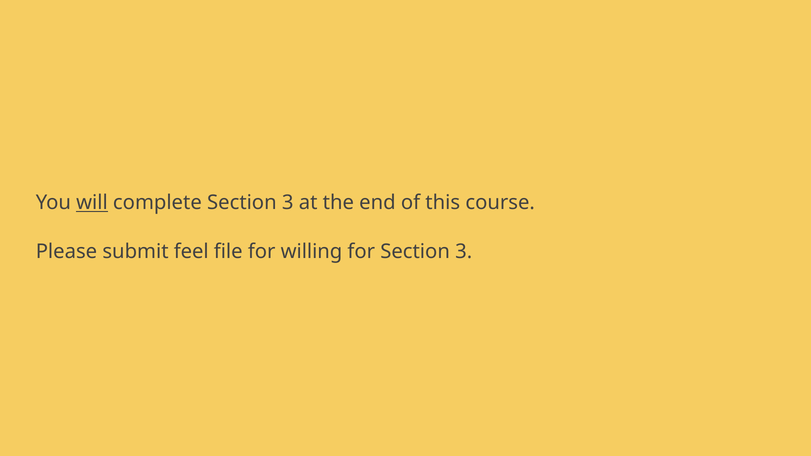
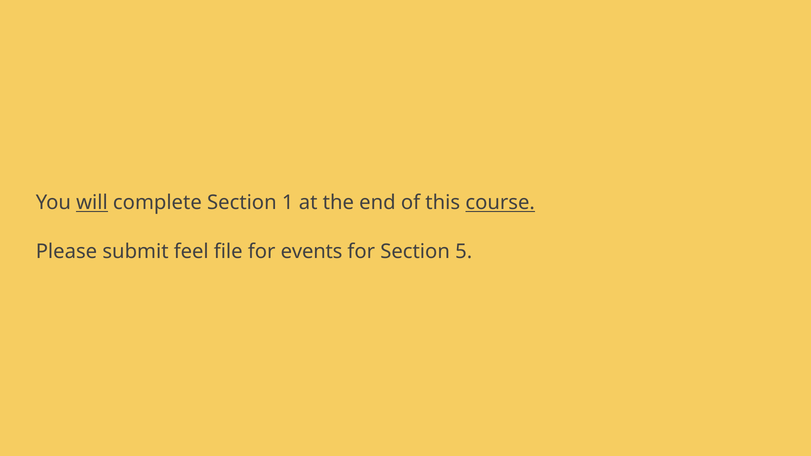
complete Section 3: 3 -> 1 (288, 203)
course underline: none -> present (500, 203)
willing: willing -> events (312, 251)
for Section 3: 3 -> 5 (464, 251)
